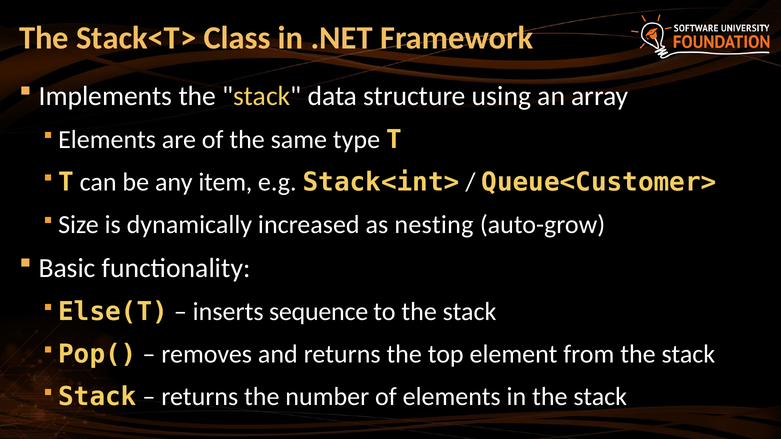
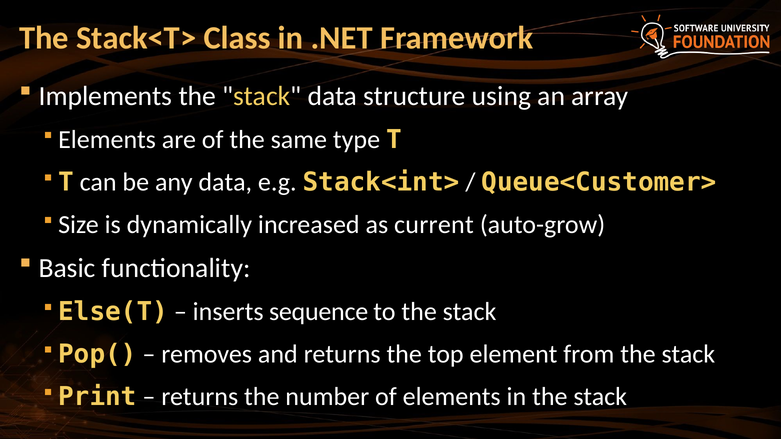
any item: item -> data (225, 182)
nesting: nesting -> current (434, 225)
Stack: Stack -> Print (97, 397)
